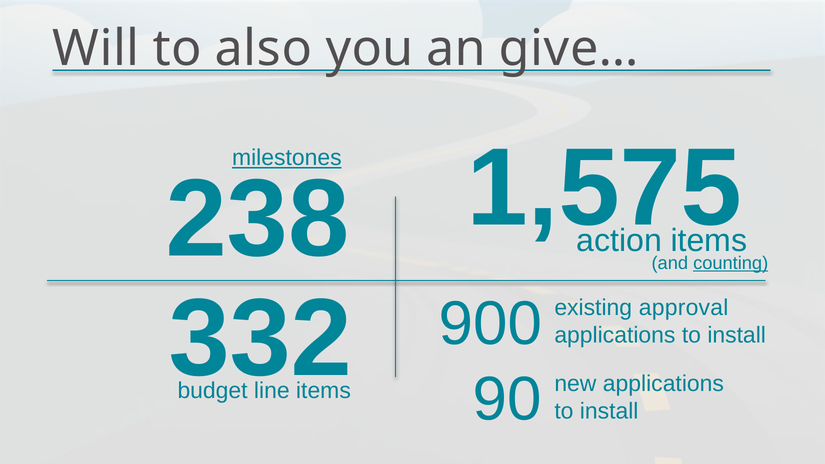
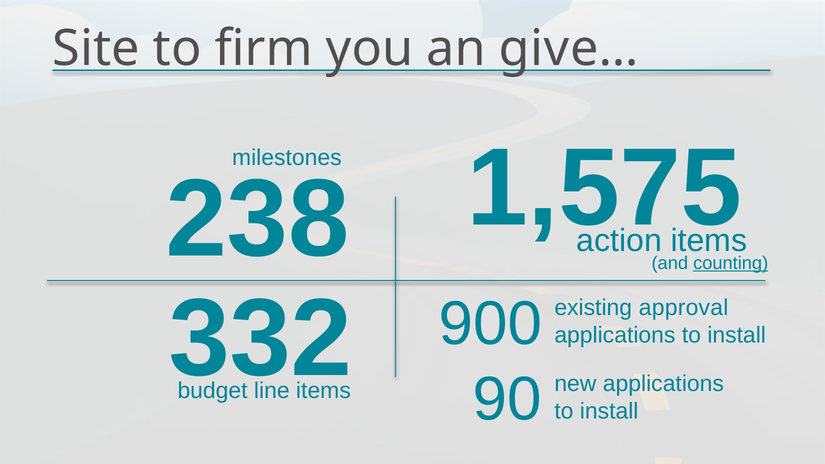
Will: Will -> Site (96, 49)
also: also -> firm (264, 49)
milestones underline: present -> none (287, 158)
